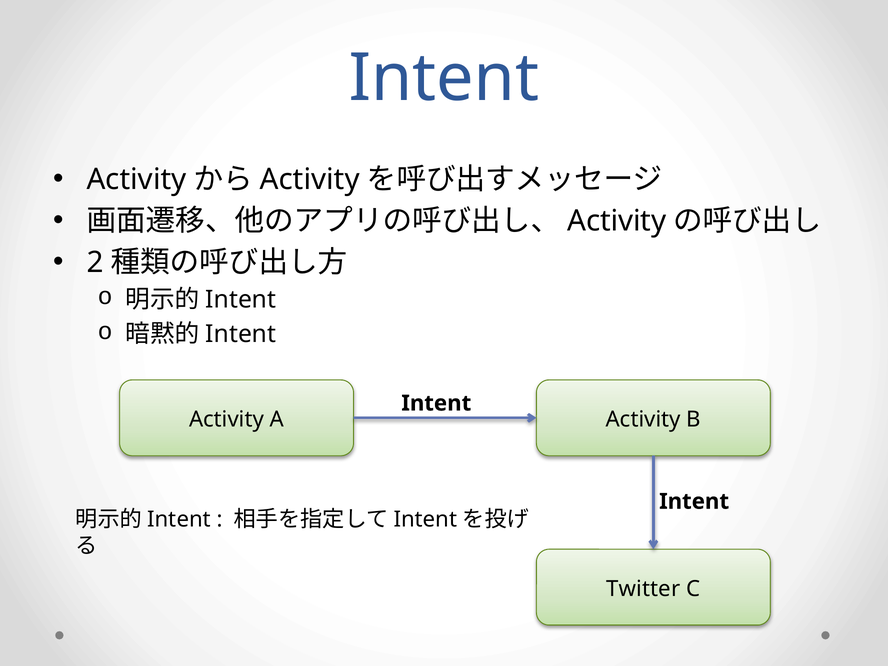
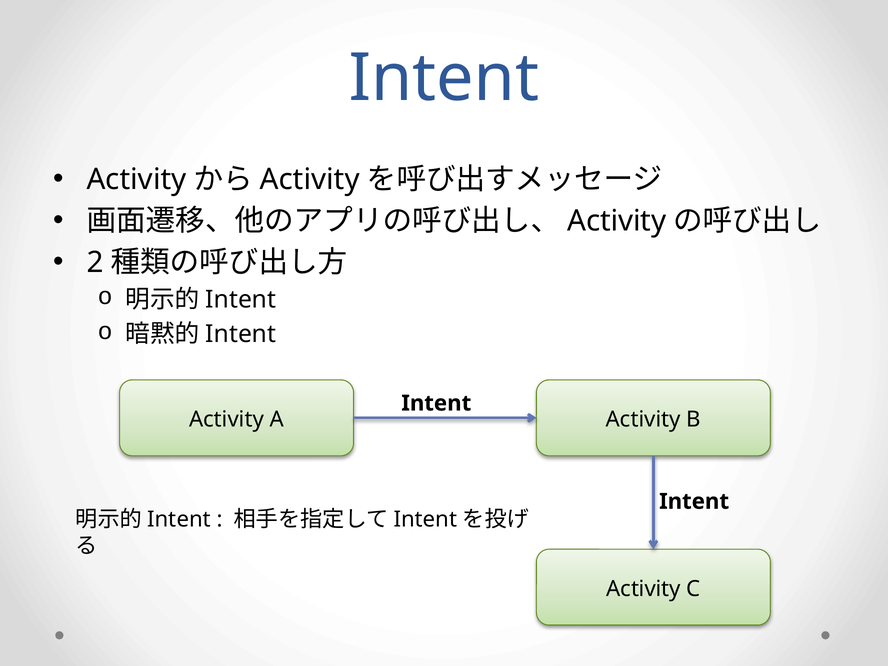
Twitter: Twitter -> Activity (643, 589)
